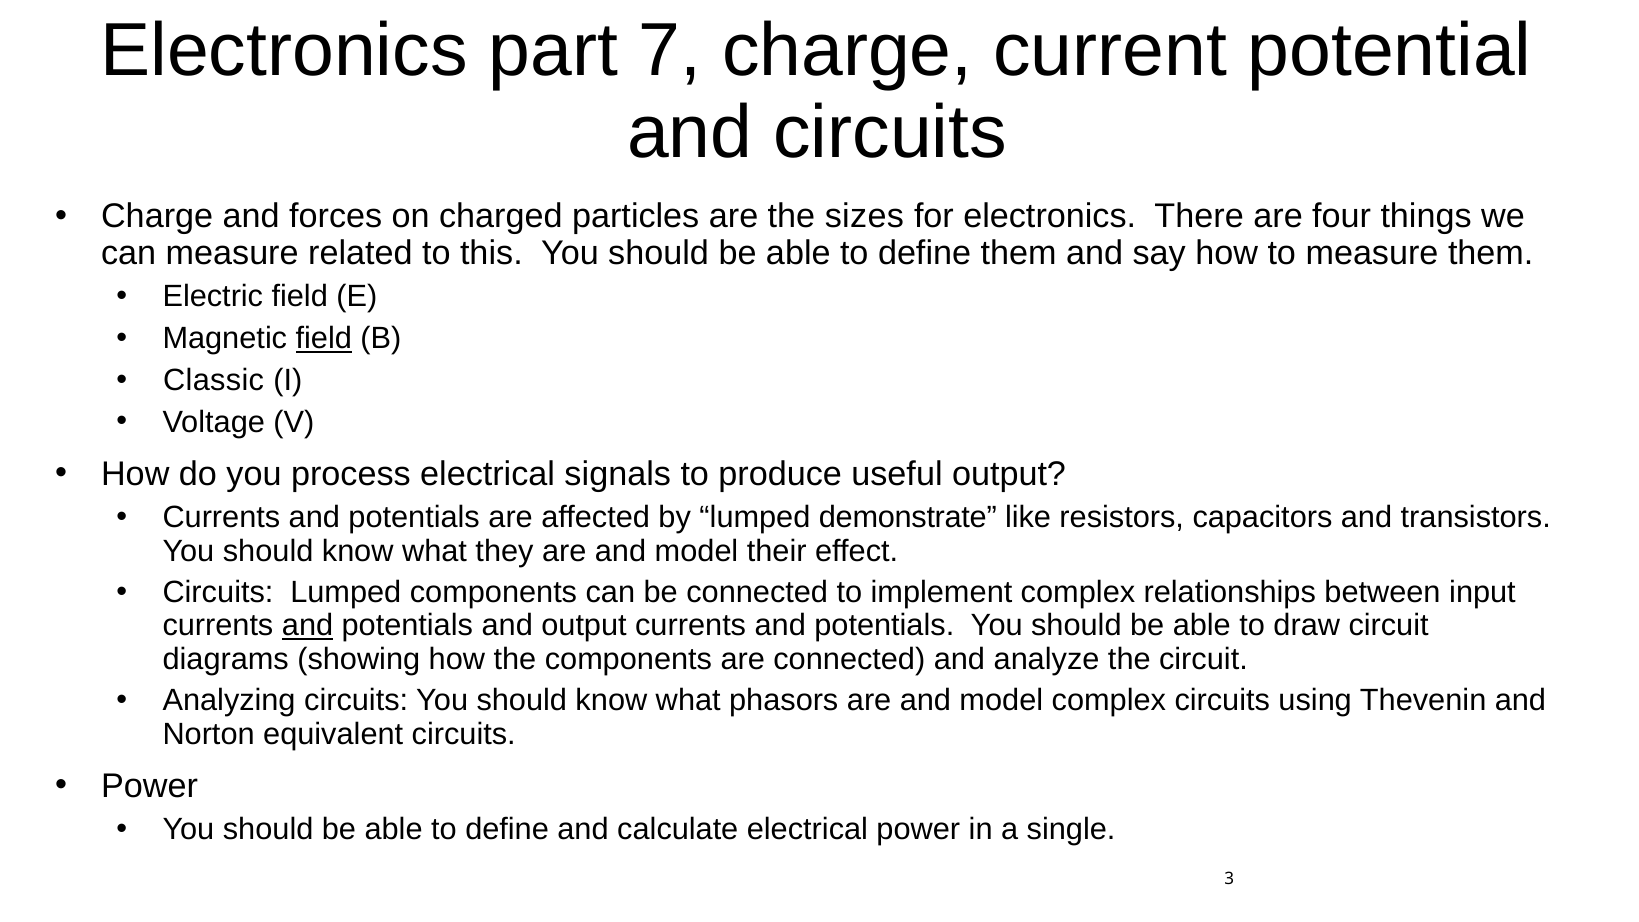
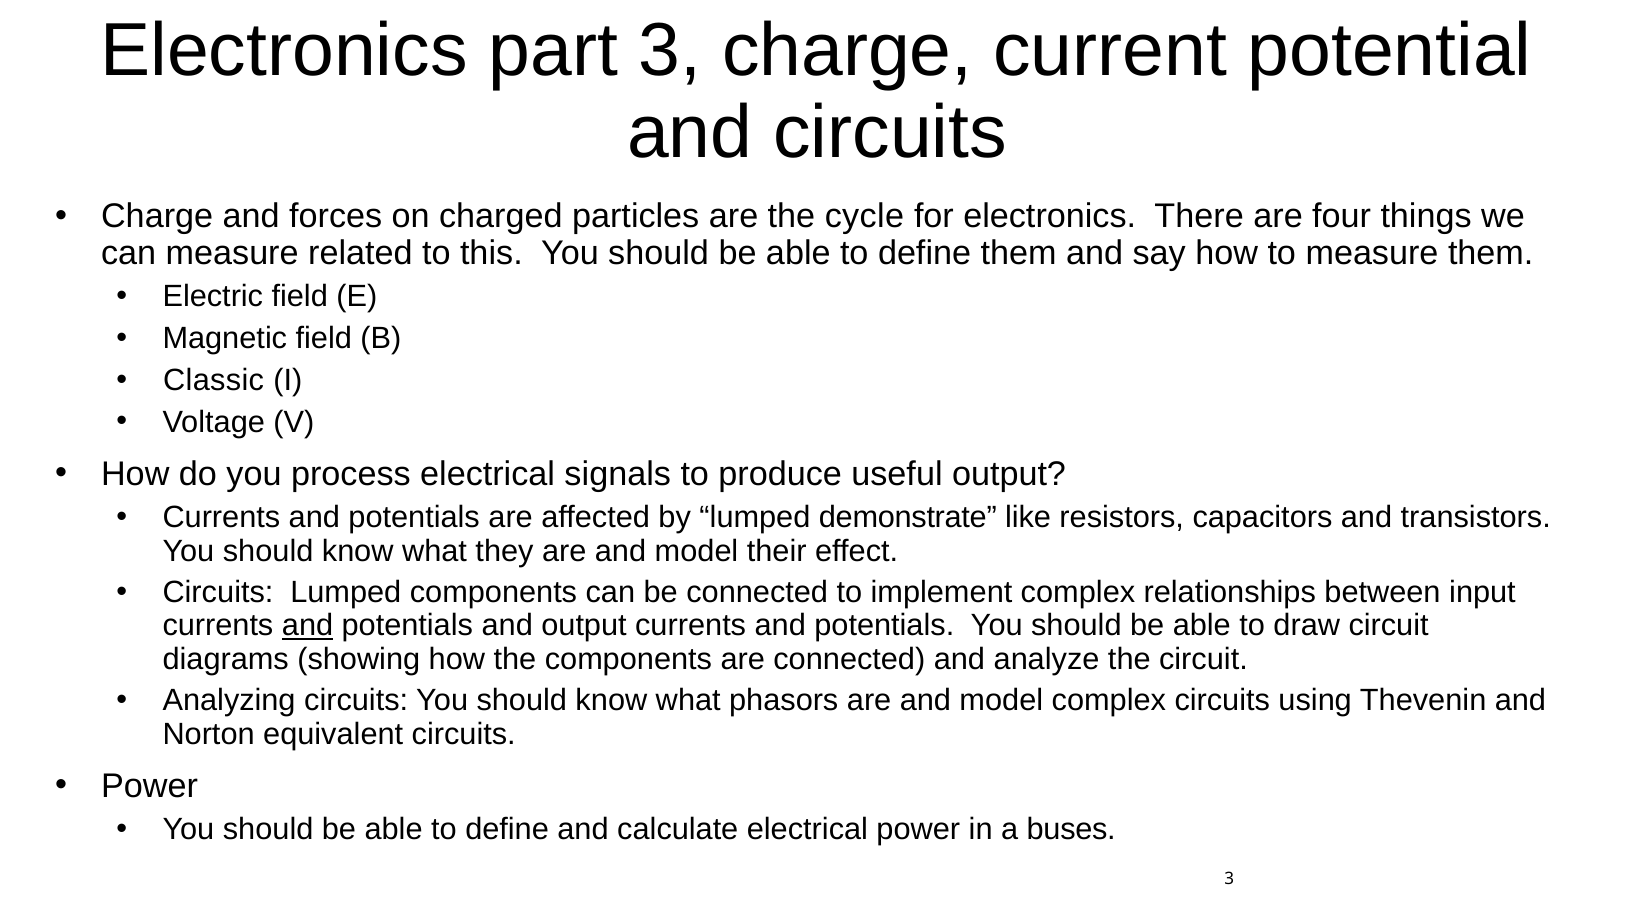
part 7: 7 -> 3 (670, 51)
sizes: sizes -> cycle (864, 216)
field underline: present -> none (324, 339)
single: single -> buses (1071, 830)
